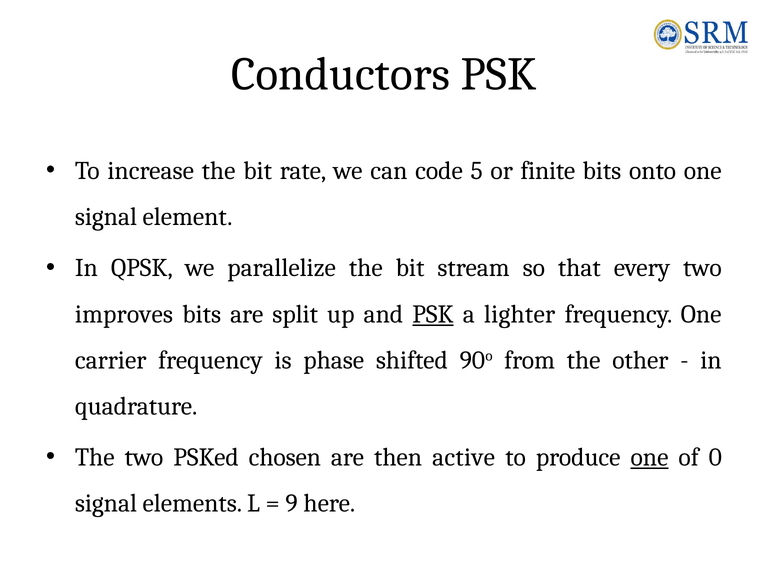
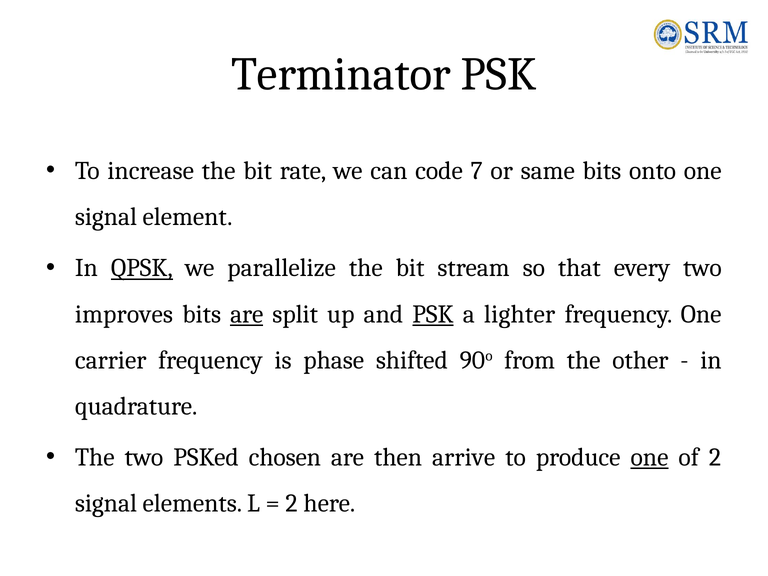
Conductors: Conductors -> Terminator (341, 74)
5: 5 -> 7 (477, 171)
finite: finite -> same (548, 171)
QPSK underline: none -> present (142, 268)
are underline: none -> present (247, 314)
active: active -> arrive (464, 457)
of 0: 0 -> 2 (715, 457)
9: 9 -> 2 (292, 504)
